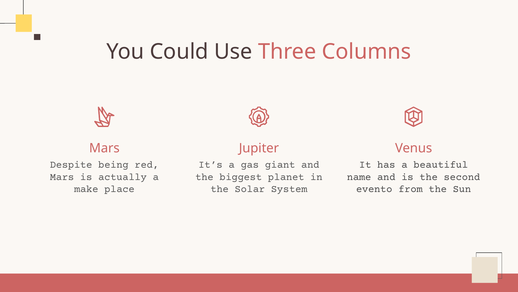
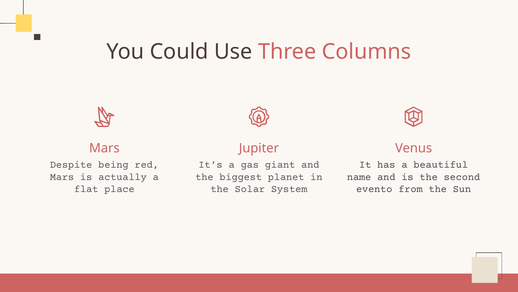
make: make -> flat (86, 188)
